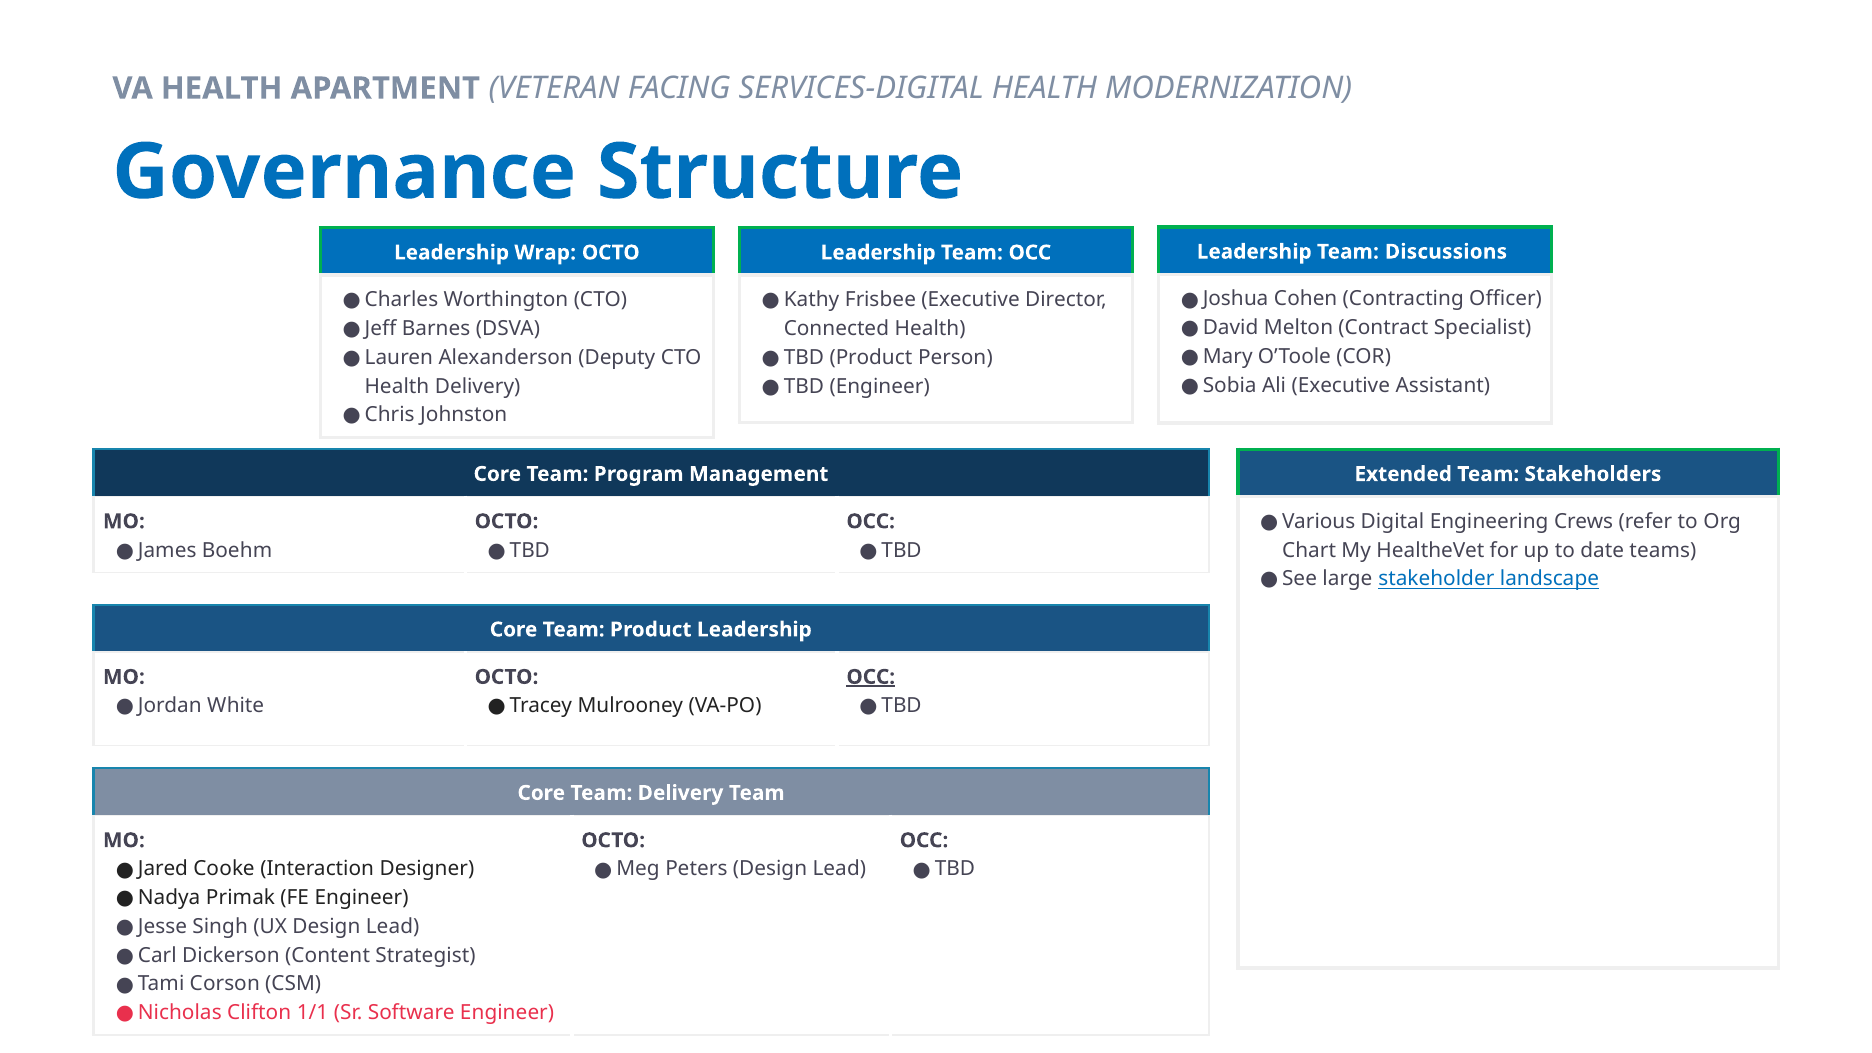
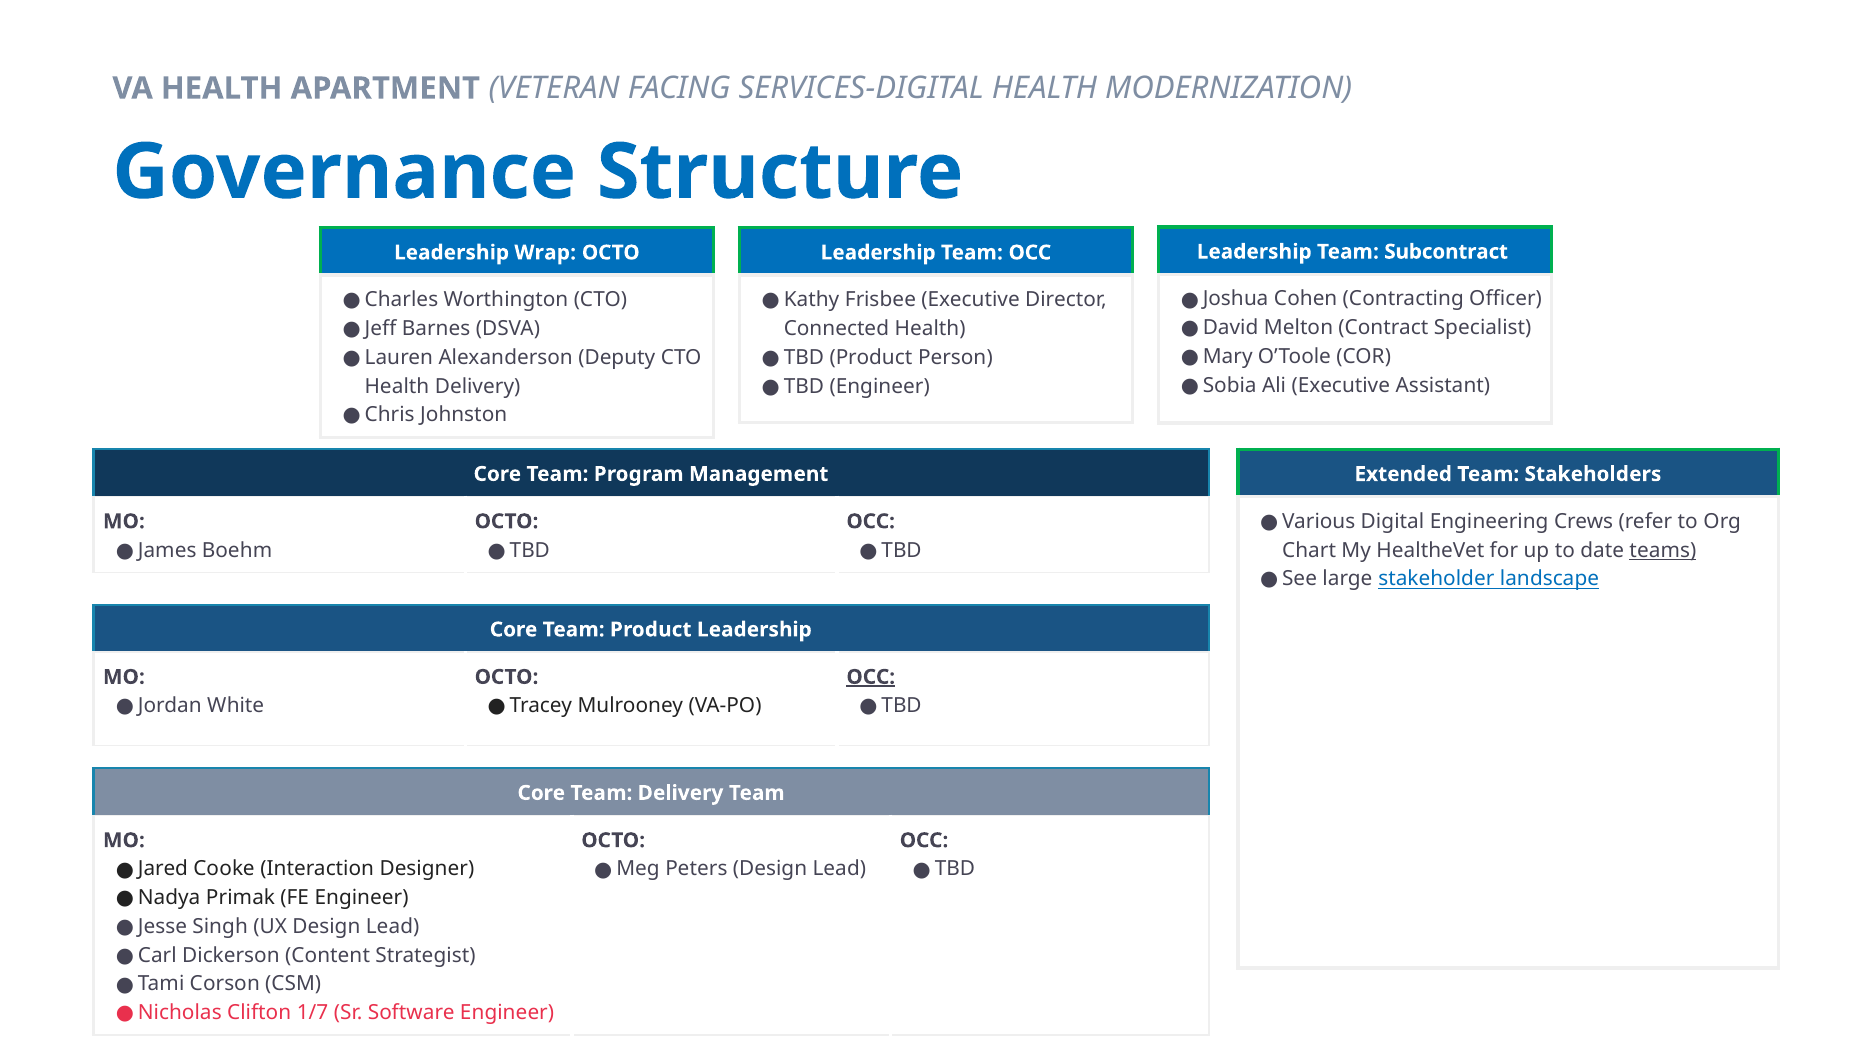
Discussions: Discussions -> Subcontract (1446, 252)
teams underline: none -> present (1663, 550)
1/1: 1/1 -> 1/7 (313, 1013)
